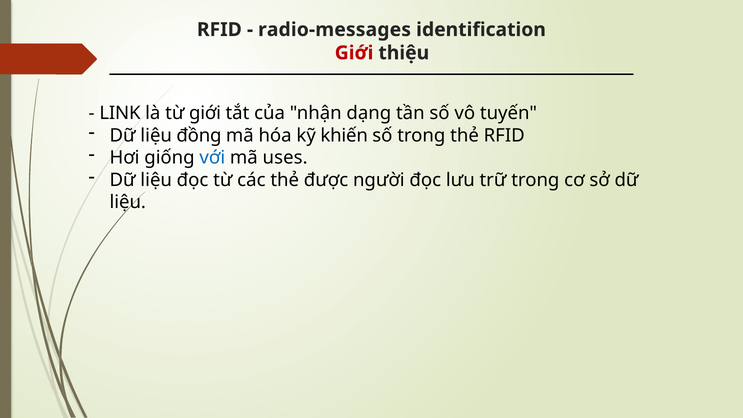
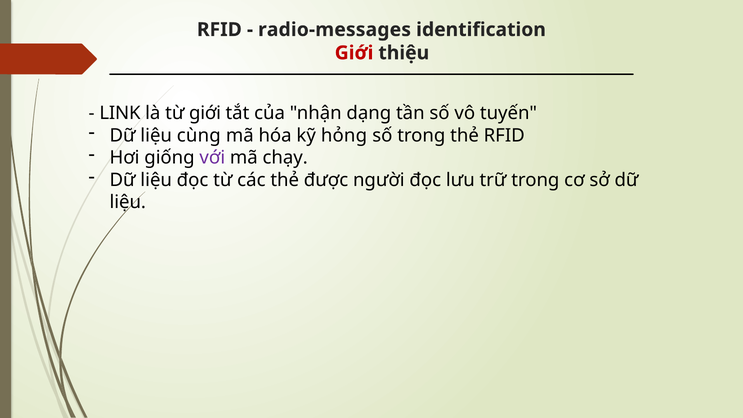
đồng: đồng -> cùng (199, 135)
khiến: khiến -> hỏng (344, 135)
với colour: blue -> purple (212, 158)
uses: uses -> chạy (285, 158)
